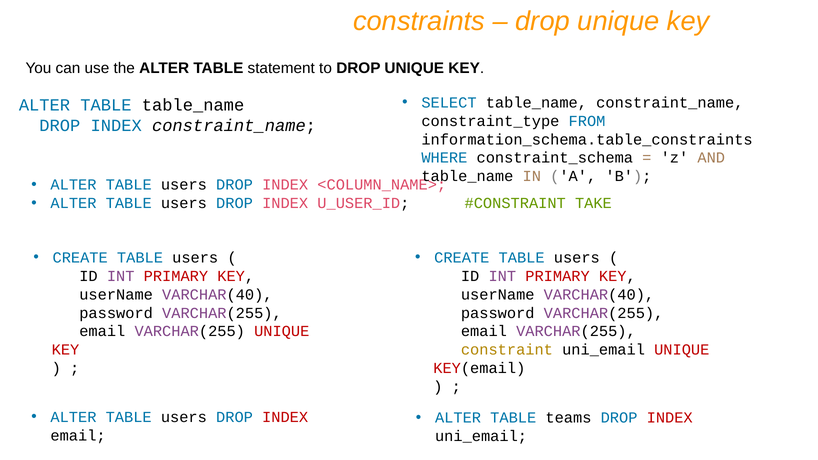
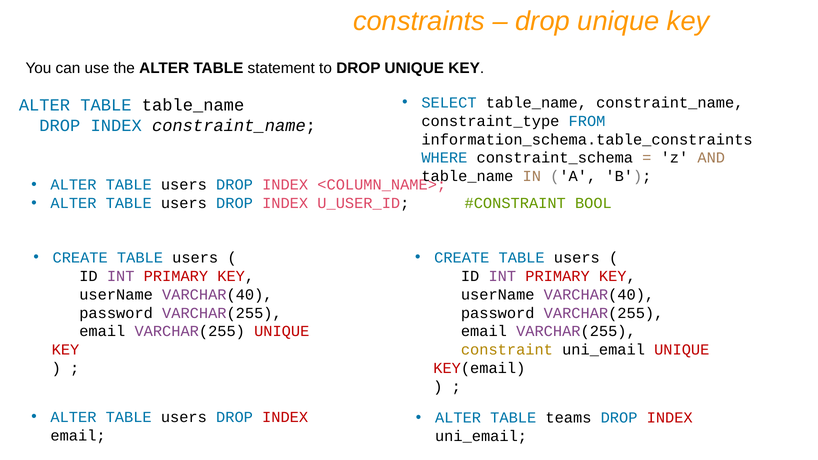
TAKE: TAKE -> BOOL (593, 203)
